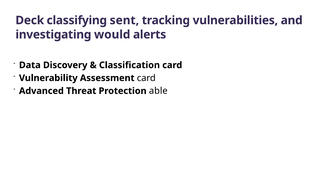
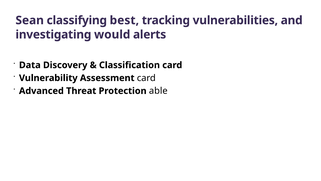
Deck: Deck -> Sean (30, 20)
sent: sent -> best (124, 20)
